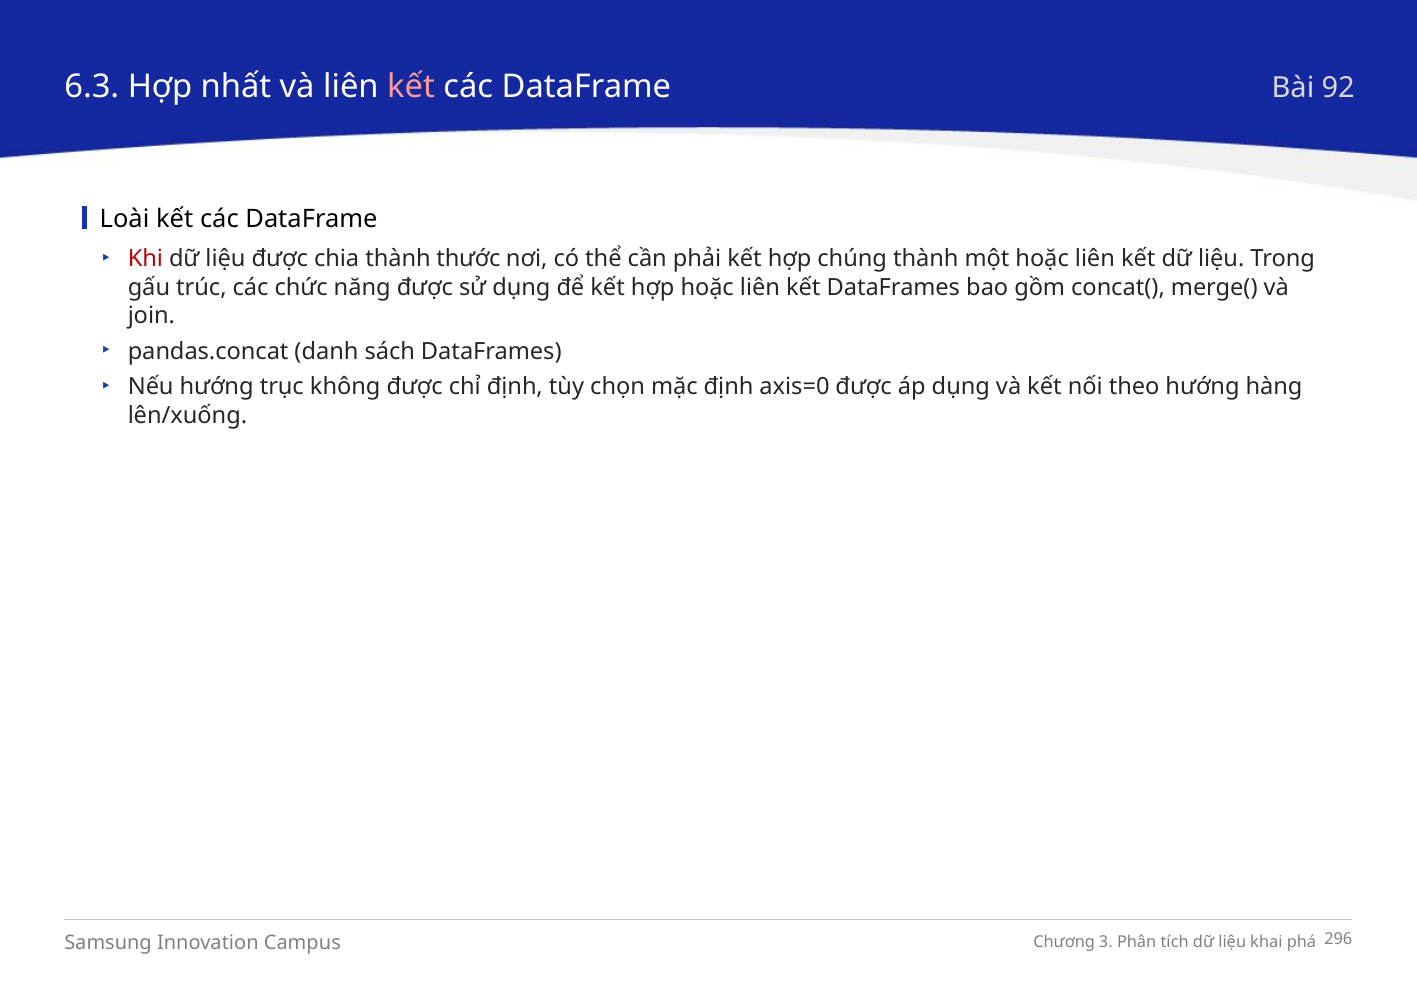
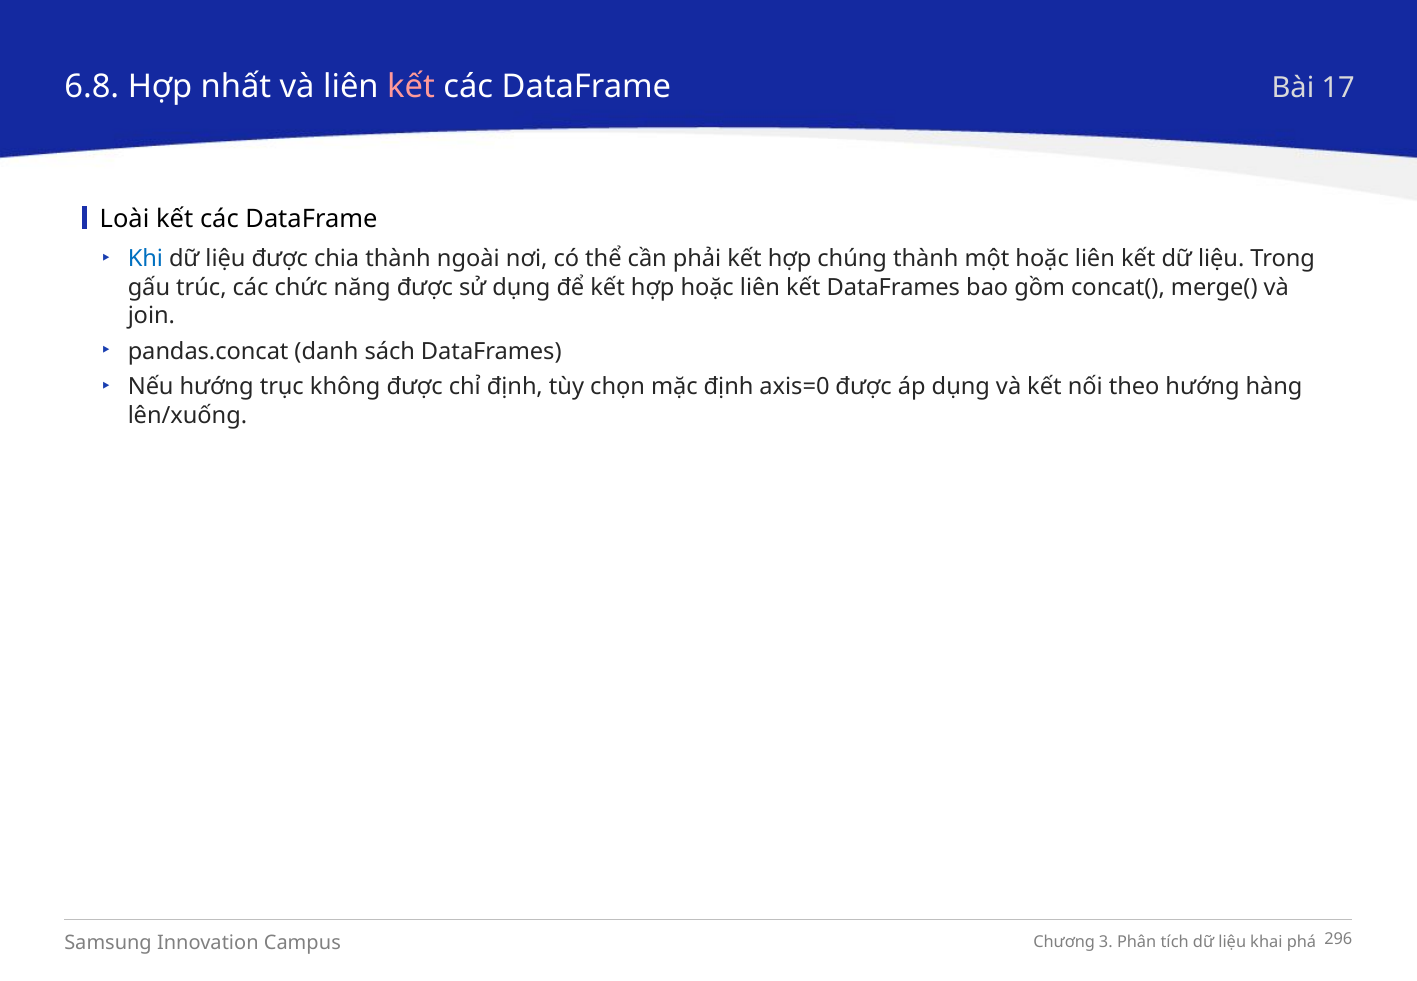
6.3: 6.3 -> 6.8 (92, 86)
92: 92 -> 17 (1338, 88)
Khi colour: red -> blue (145, 259)
thước: thước -> ngoài (468, 259)
